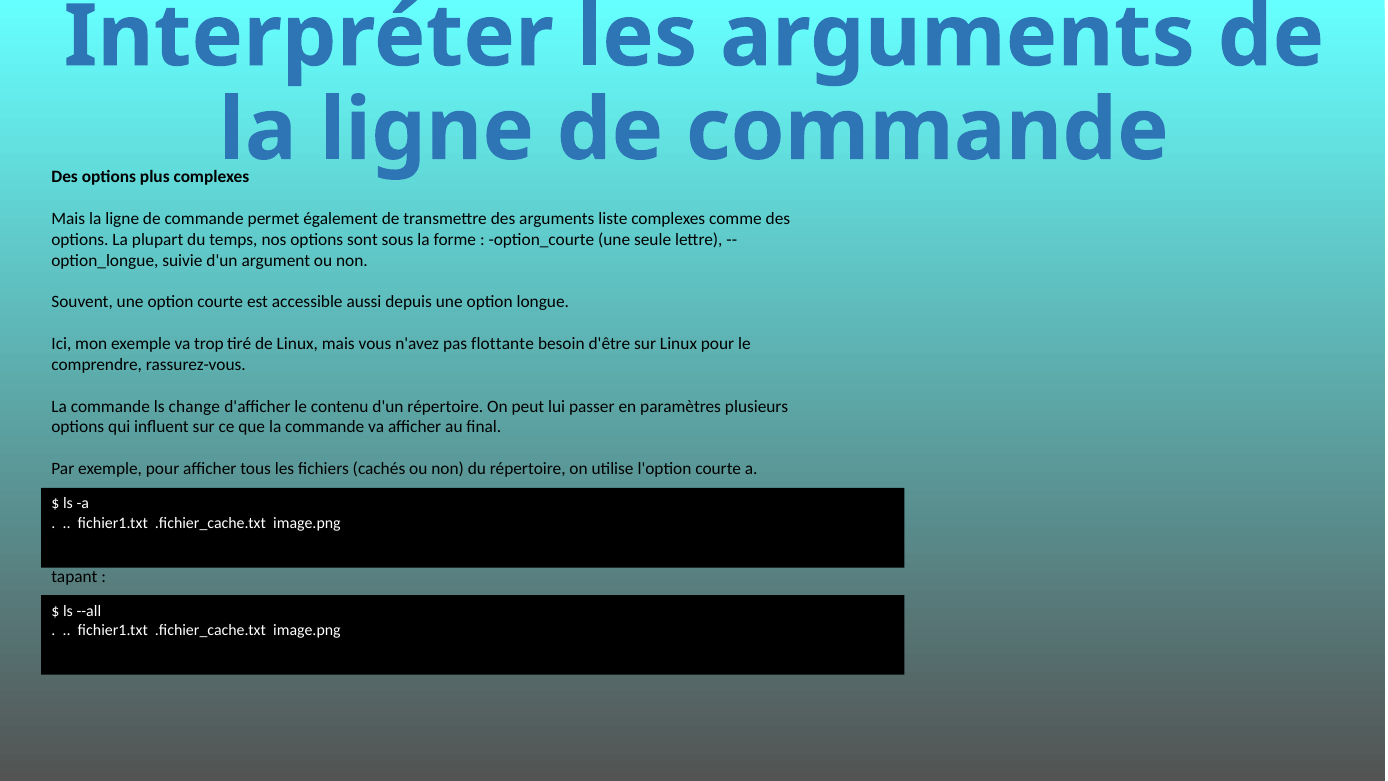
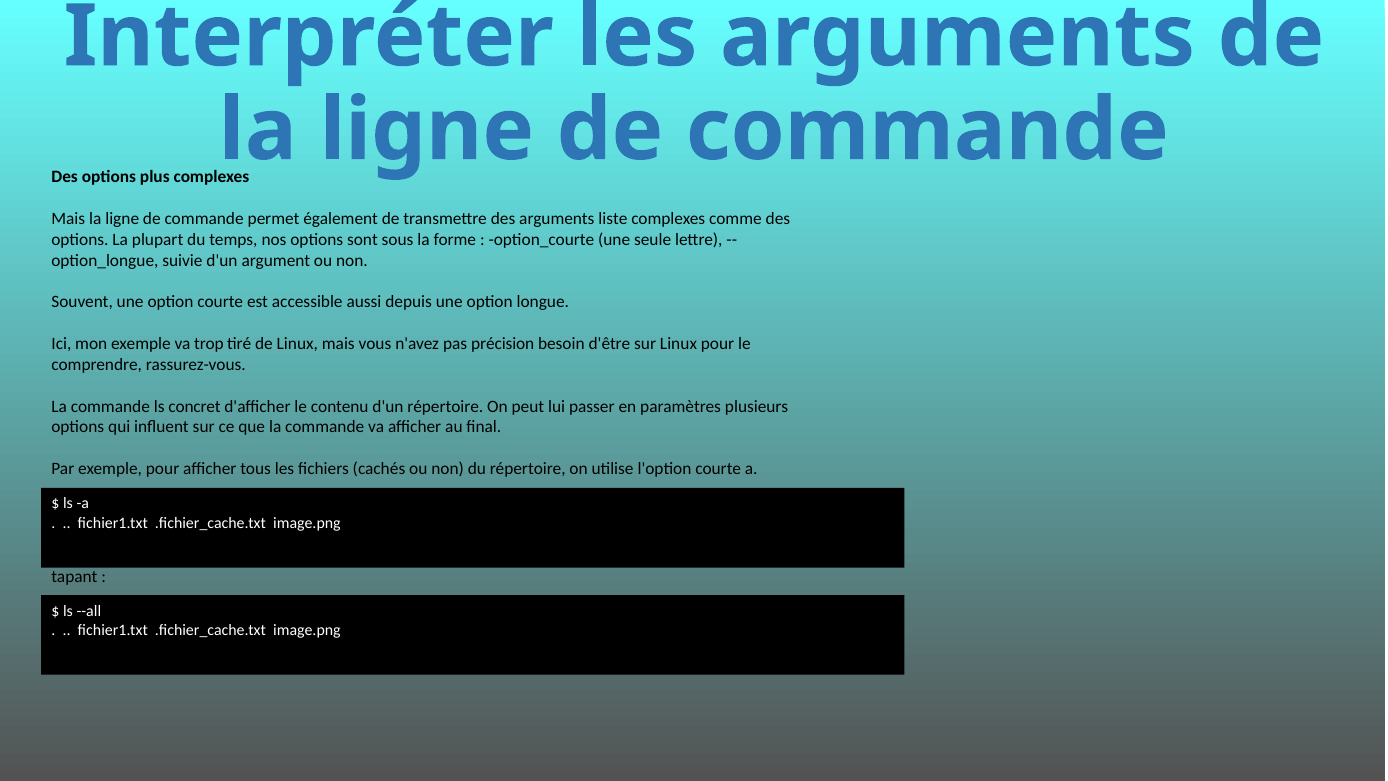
flottante: flottante -> précision (503, 344)
change: change -> concret (195, 406)
